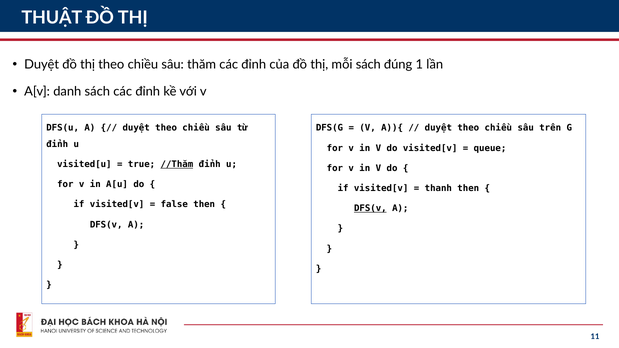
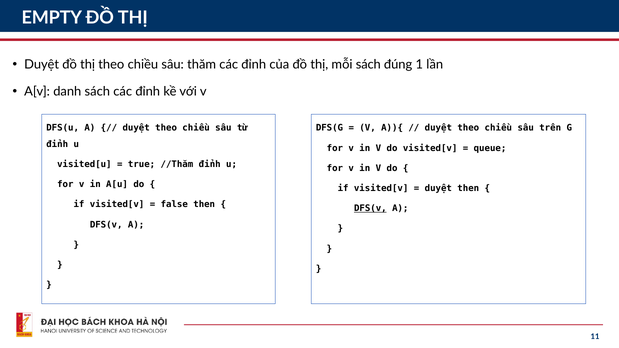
THUẬT: THUẬT -> EMPTY (52, 18)
//Thăm underline: present -> none (177, 164)
thanh: thanh -> duyệt (438, 188)
